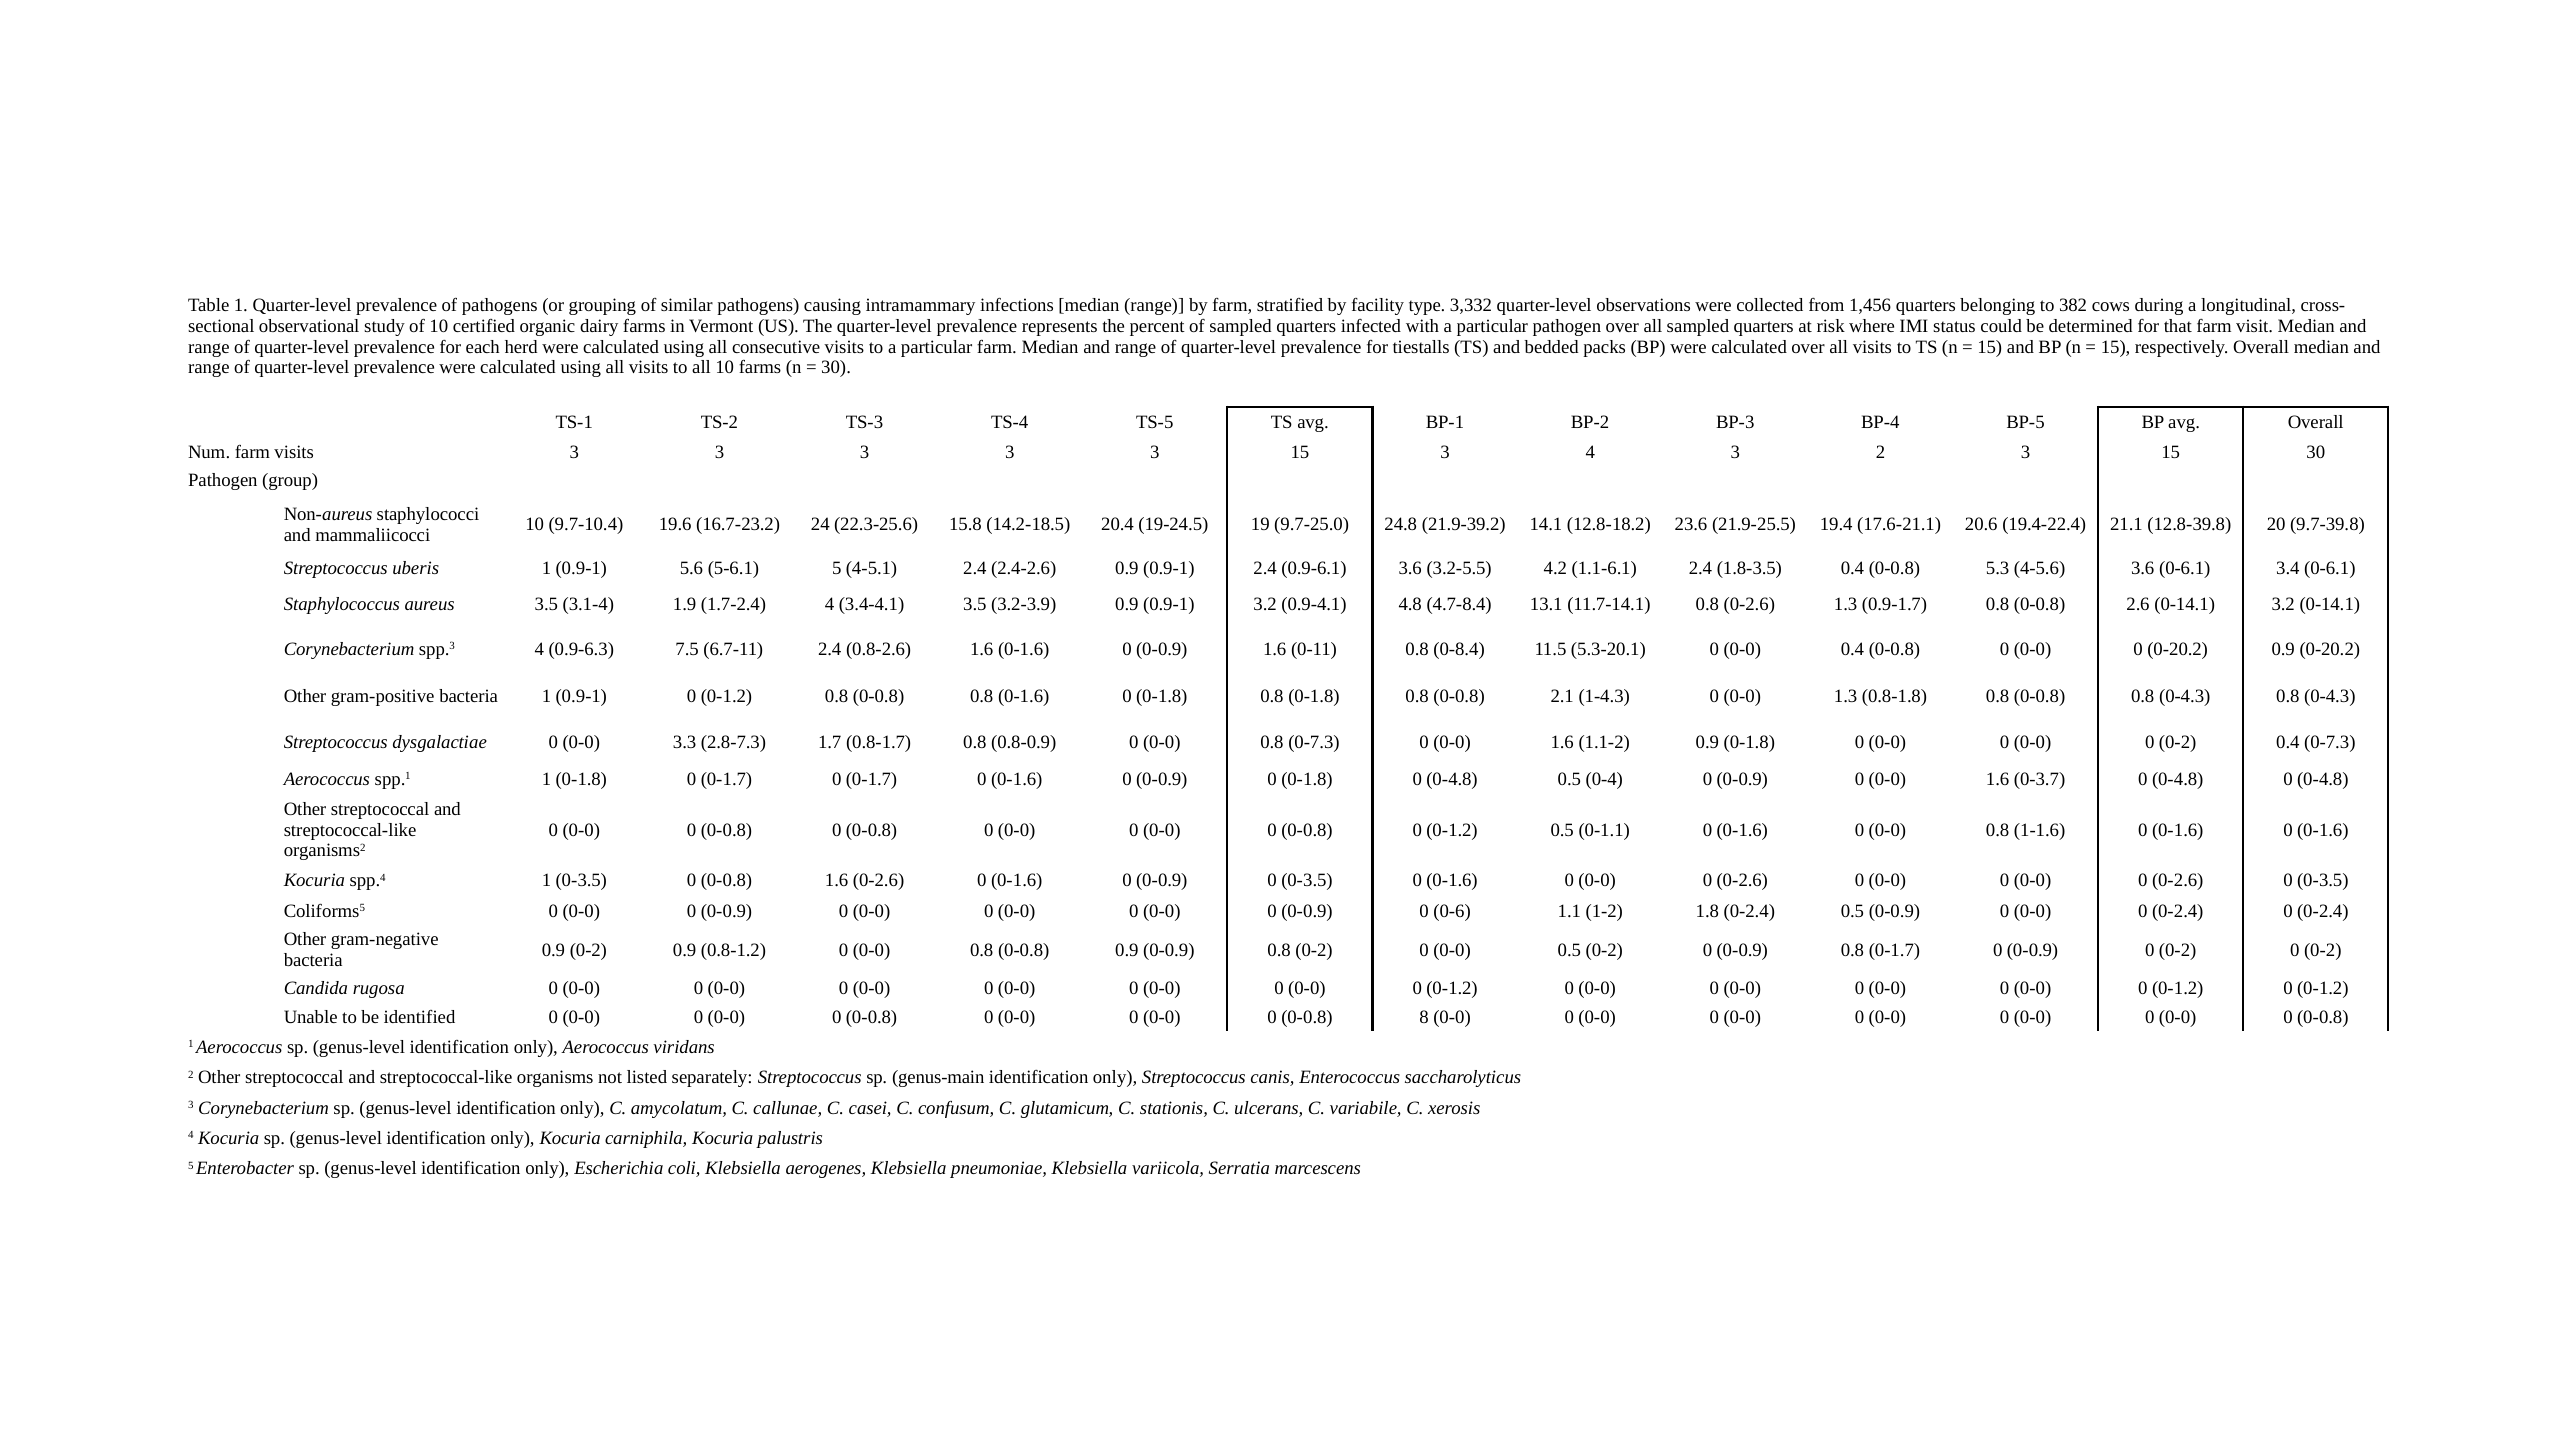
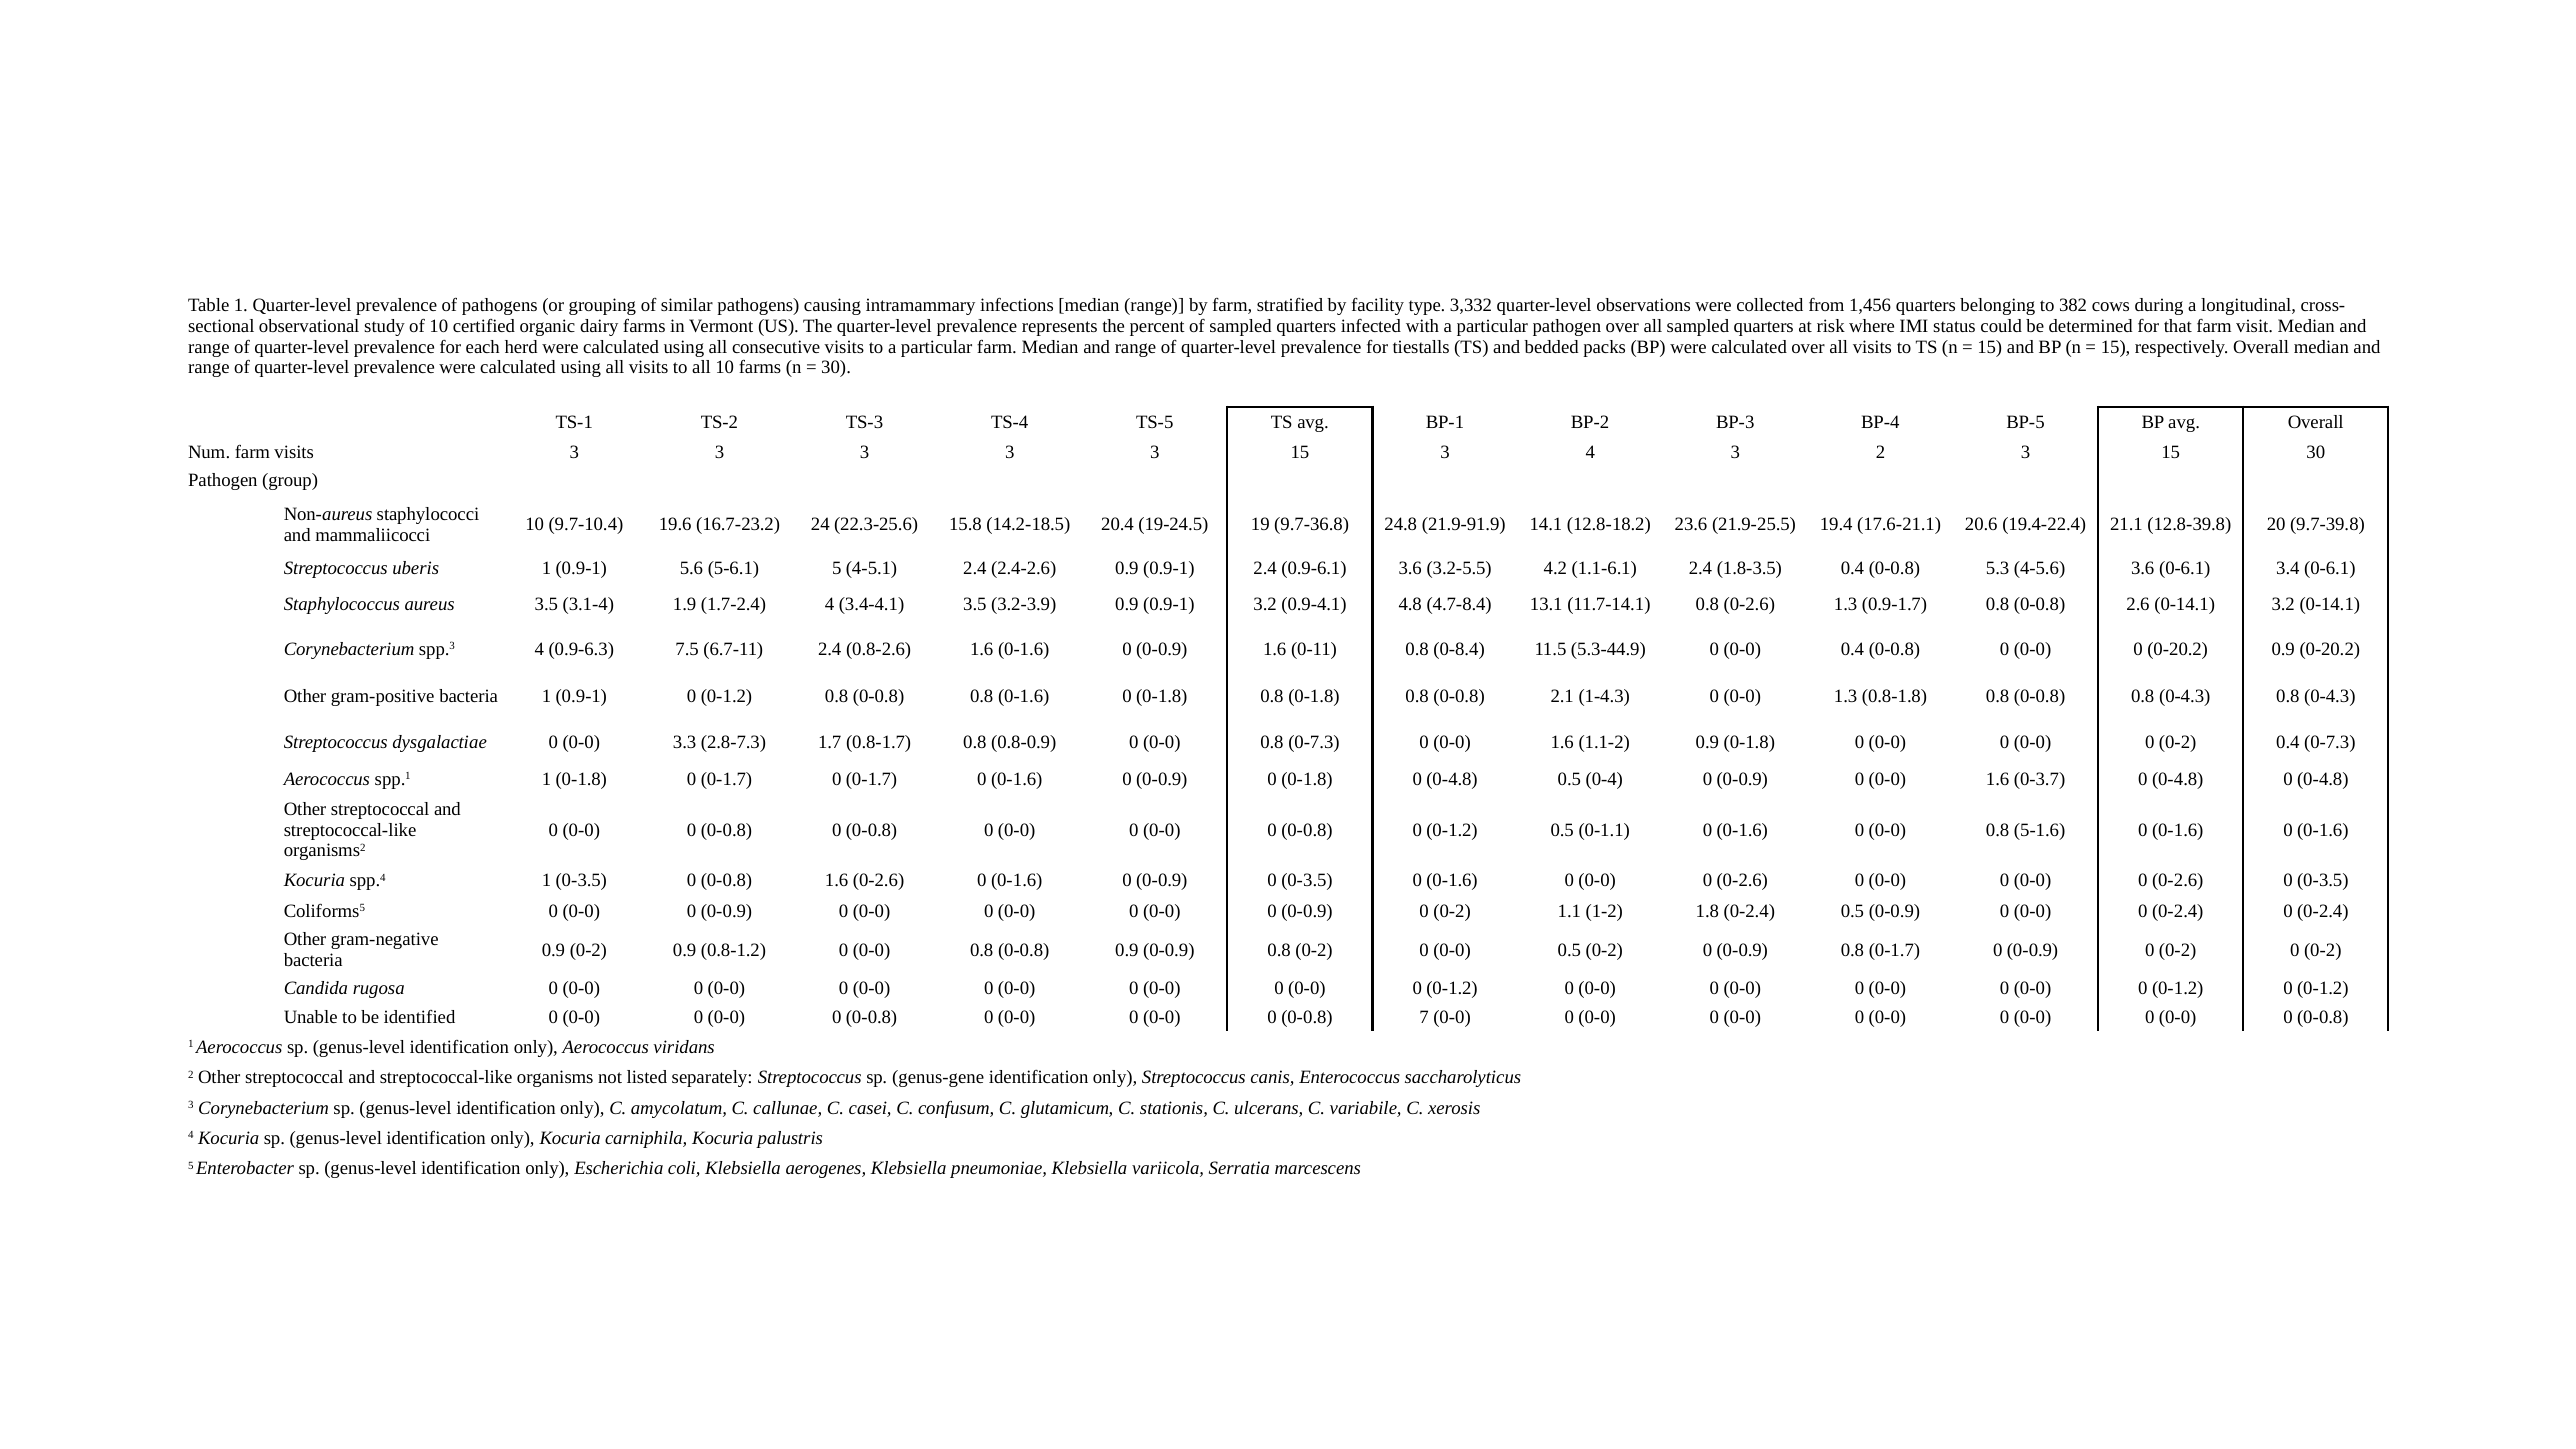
9.7-25.0: 9.7-25.0 -> 9.7-36.8 (1312, 524)
21.9-39.2: 21.9-39.2 -> 21.9-91.9 (1464, 524)
5.3-20.1: 5.3-20.1 -> 5.3-44.9 (1608, 649)
1-1.6: 1-1.6 -> 5-1.6 (2040, 830)
0-6: 0-6 -> 0-2 (1452, 911)
8: 8 -> 7 (1424, 1017)
genus-main: genus-main -> genus-gene (938, 1078)
